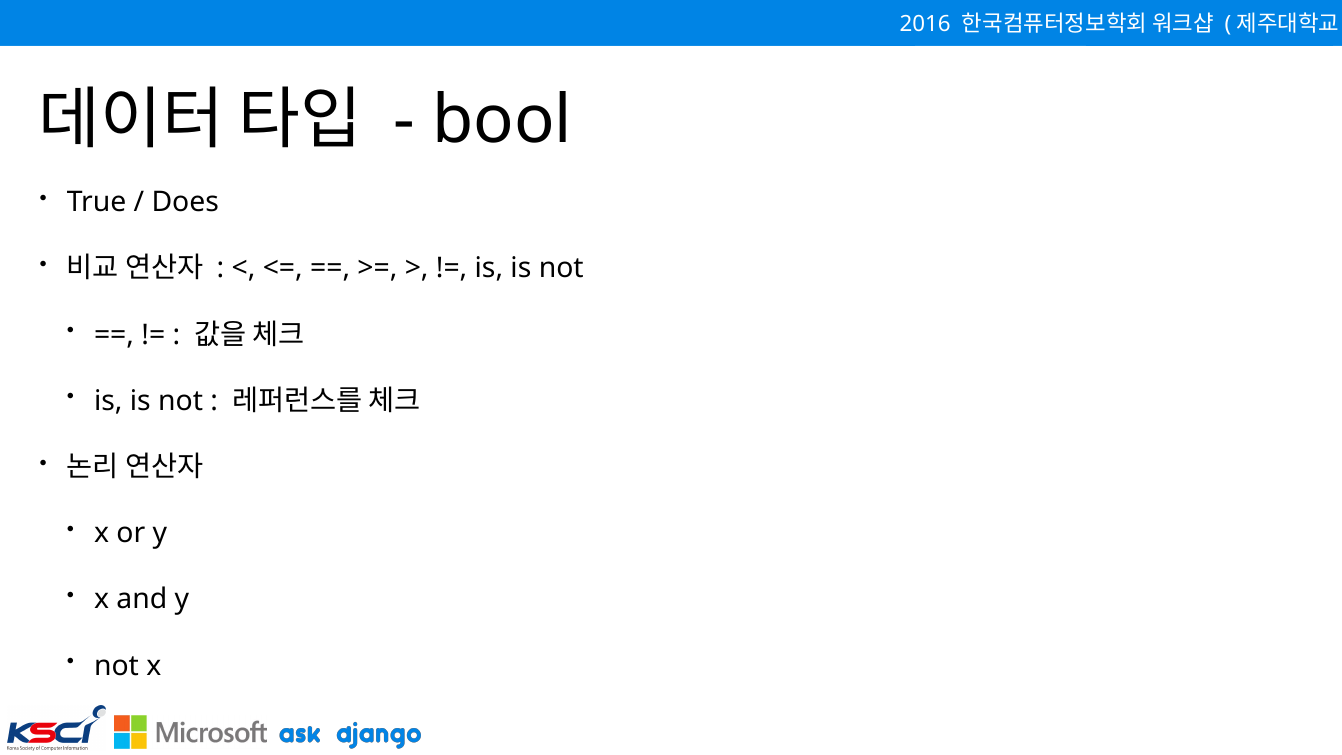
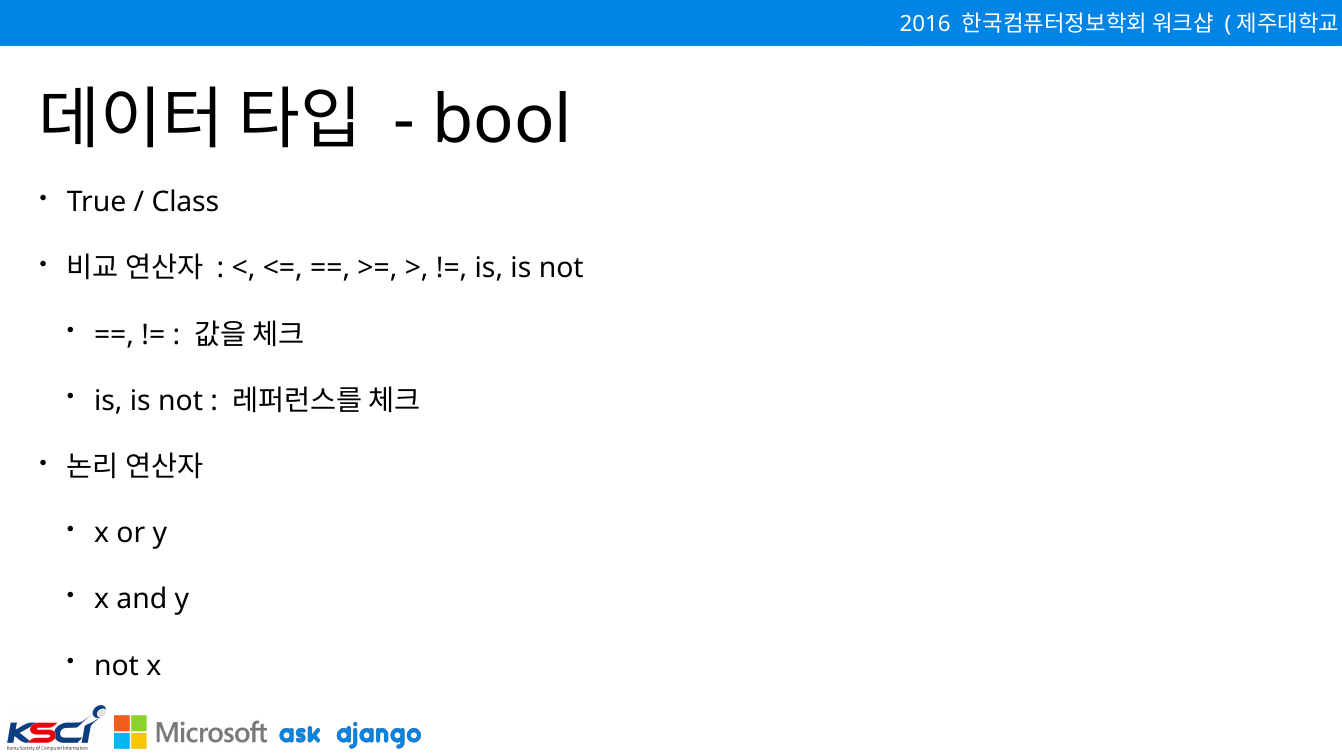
Does: Does -> Class (185, 202)
